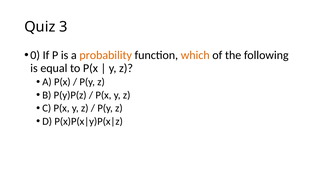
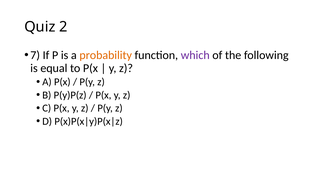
3: 3 -> 2 (63, 27)
0: 0 -> 7 (35, 55)
which colour: orange -> purple (195, 55)
